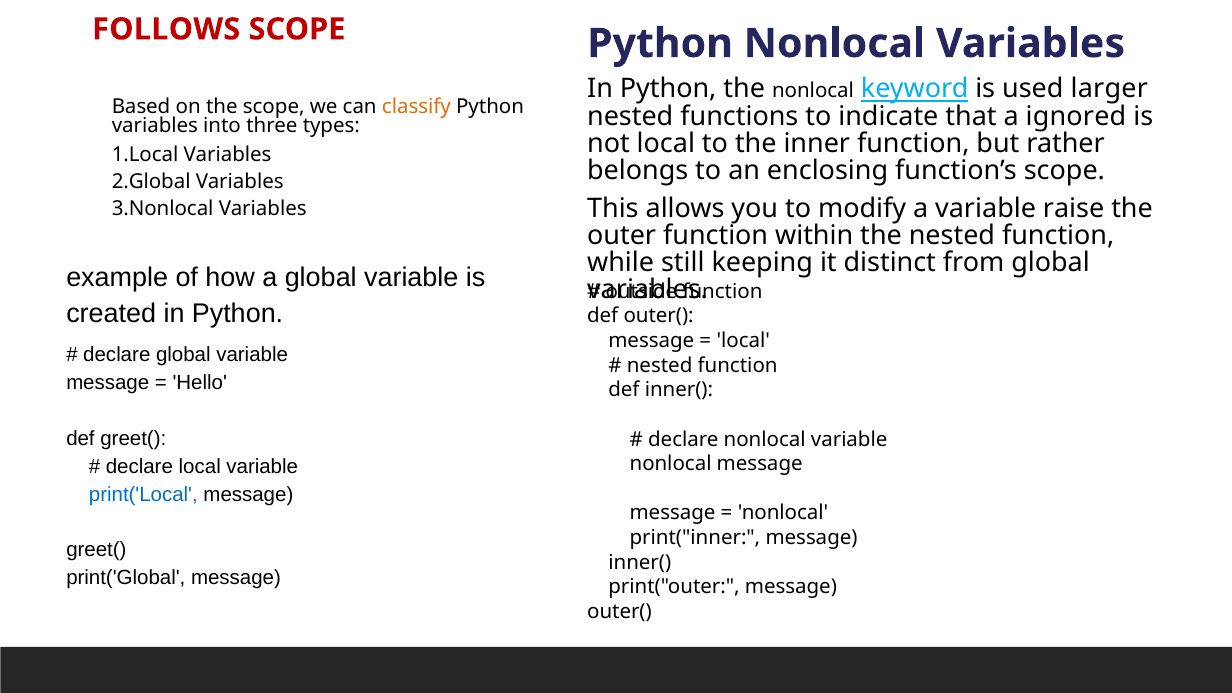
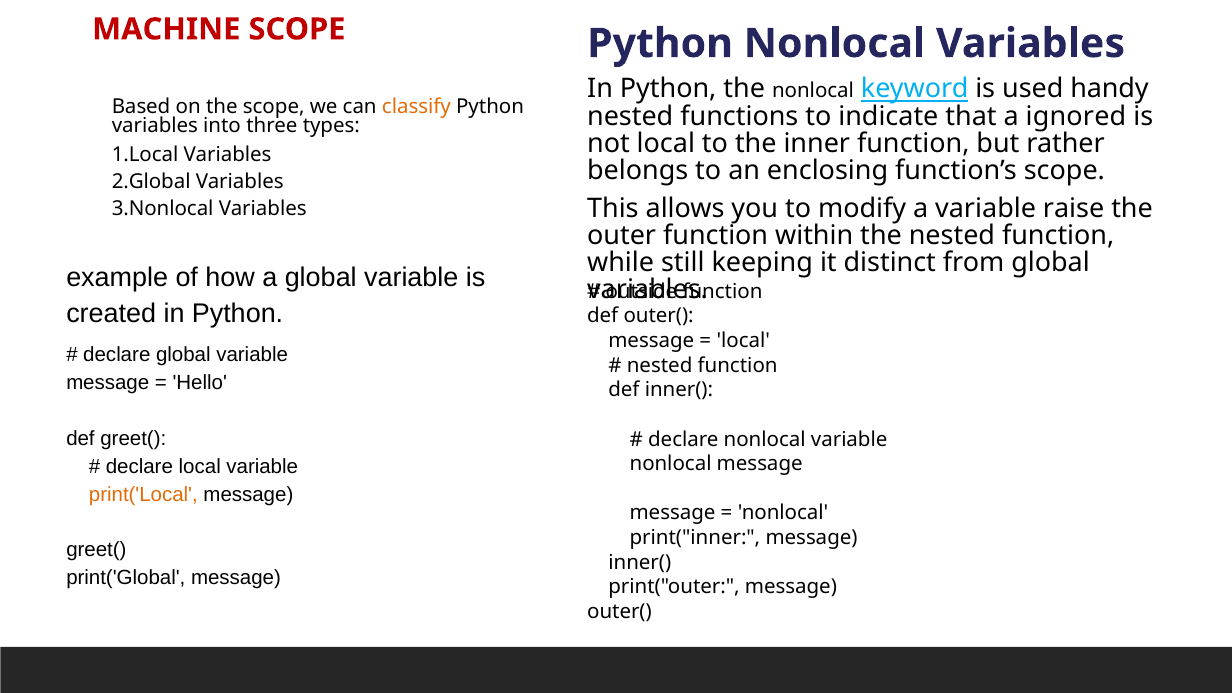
FOLLOWS: FOLLOWS -> MACHINE (166, 29)
larger: larger -> handy (1109, 89)
print('Local colour: blue -> orange (143, 494)
